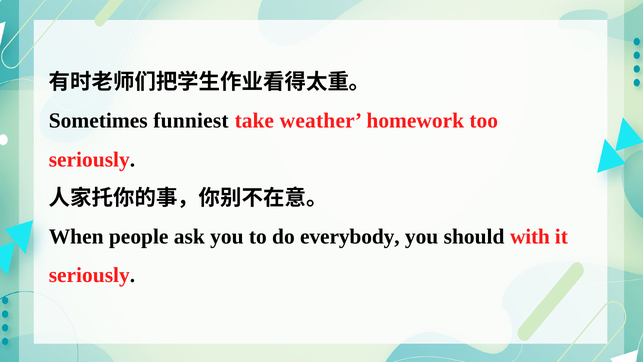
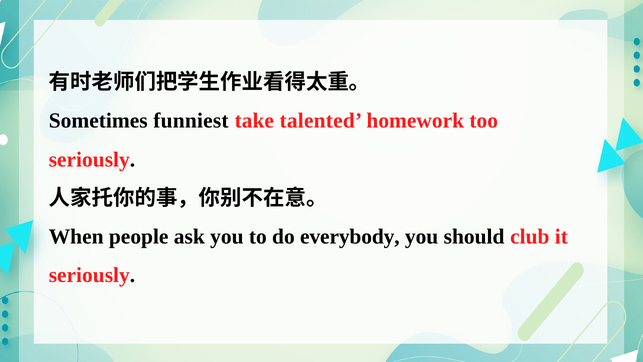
weather: weather -> talented (321, 121)
with: with -> club (530, 236)
